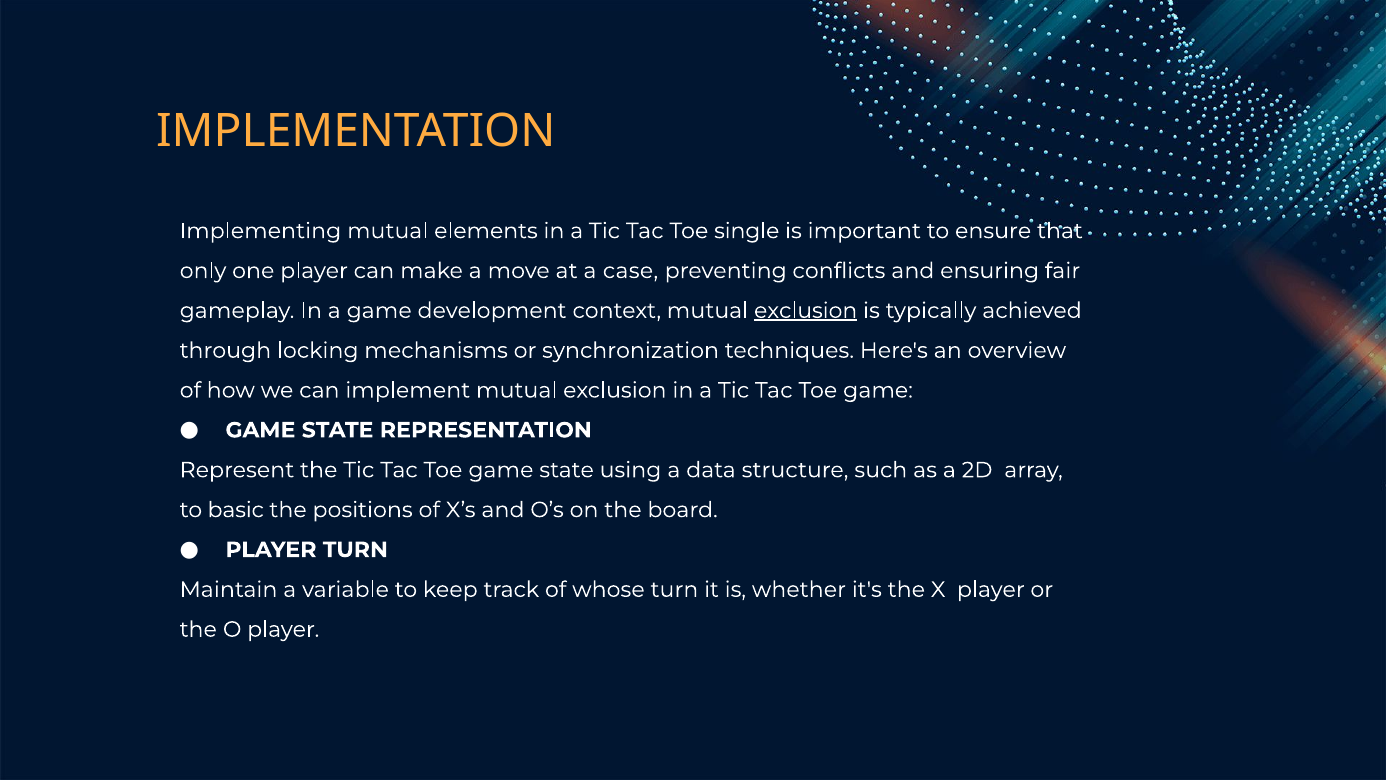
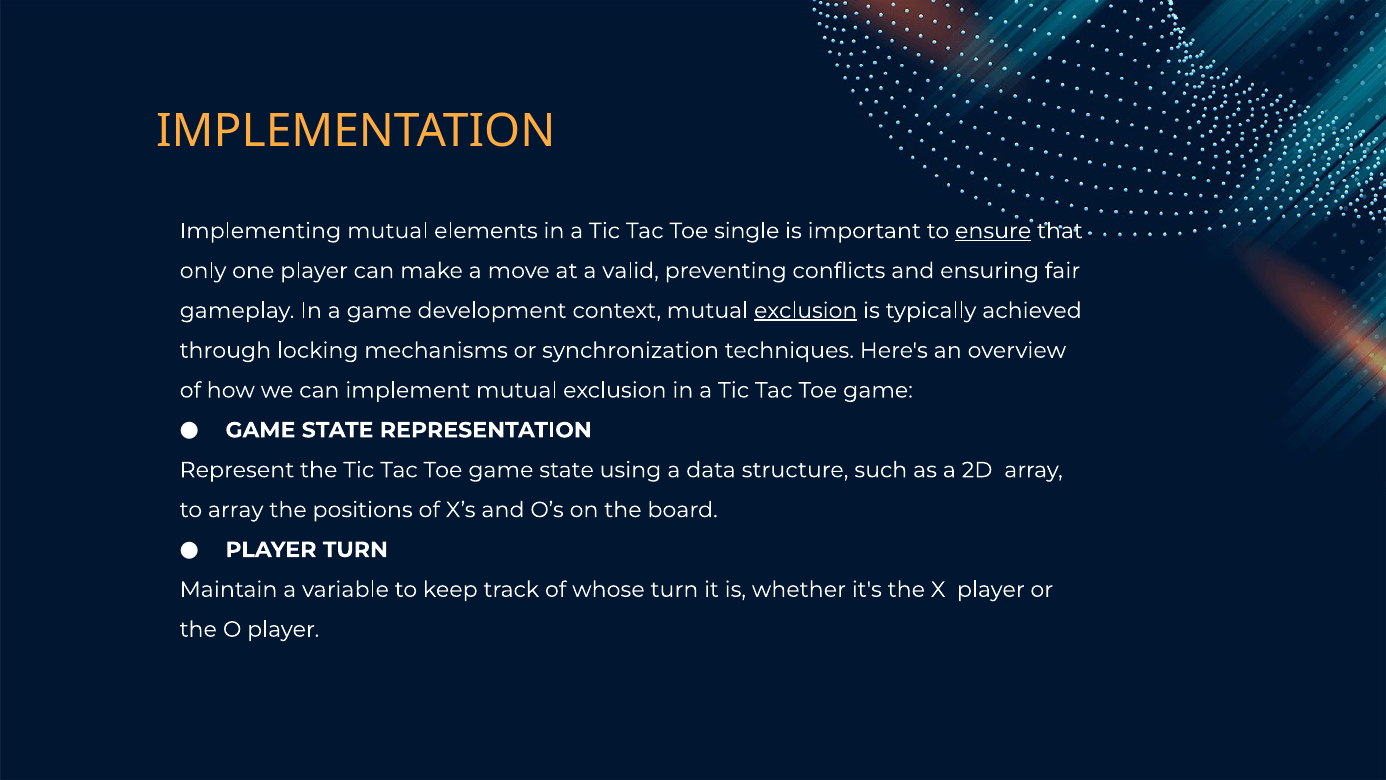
ensure underline: none -> present (993, 231)
case: case -> valid (631, 271)
to basic: basic -> array (236, 510)
